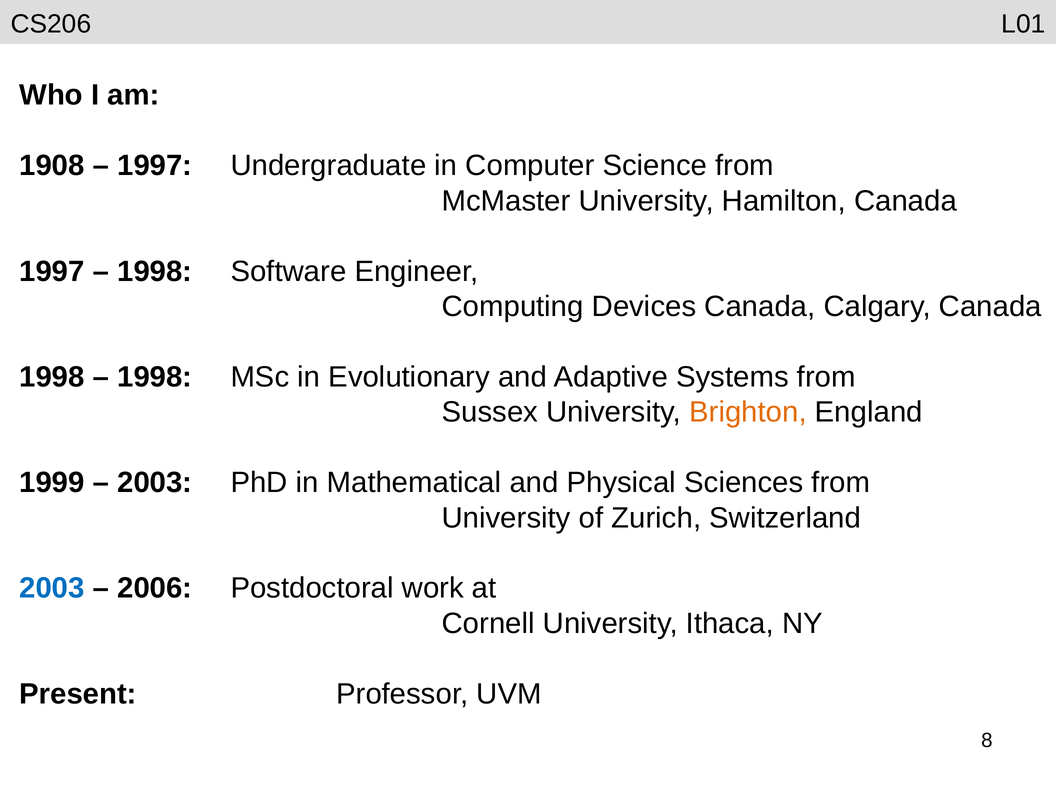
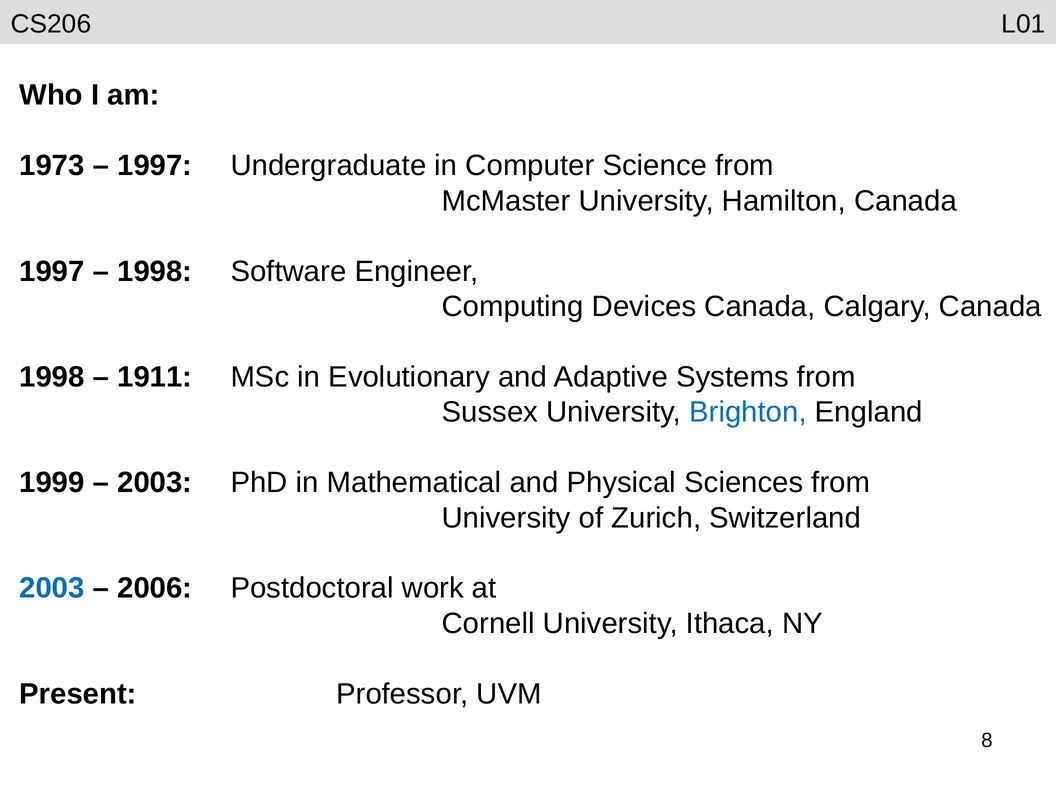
1908: 1908 -> 1973 (52, 166)
1998: 1998 -> 1911 (155, 377)
Brighton colour: orange -> blue (748, 412)
